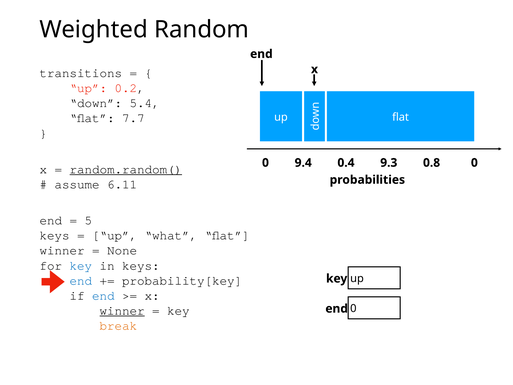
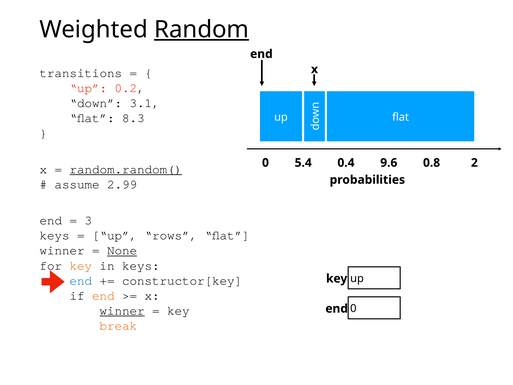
Random underline: none -> present (202, 30)
5.4: 5.4 -> 3.1 (145, 103)
7.7: 7.7 -> 8.3 (133, 118)
9.4: 9.4 -> 5.4 (303, 163)
9.3: 9.3 -> 9.6 (389, 163)
0 0: 0 -> 2 (474, 163)
6.11: 6.11 -> 2.99 (122, 184)
5: 5 -> 3 (88, 220)
what: what -> rows (171, 235)
None underline: none -> present (122, 250)
key colour: blue -> orange (81, 265)
probability[key: probability[key -> constructor[key (182, 280)
end colour: blue -> orange (103, 295)
